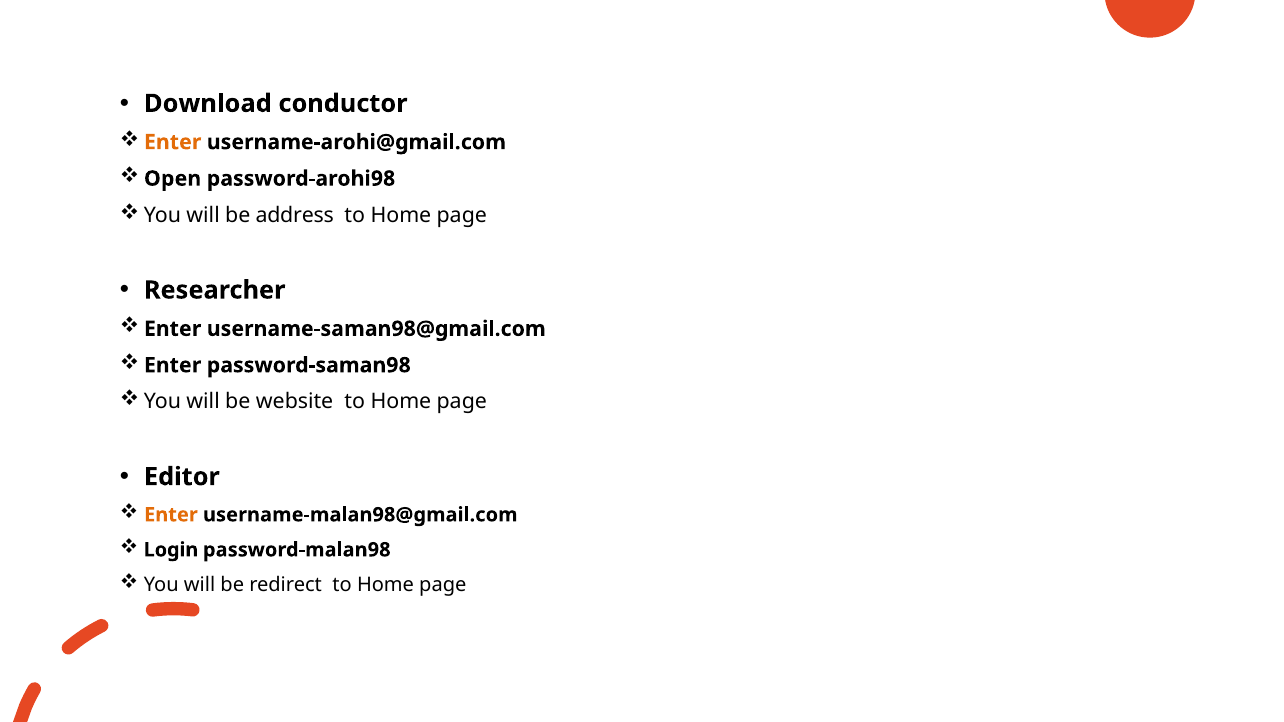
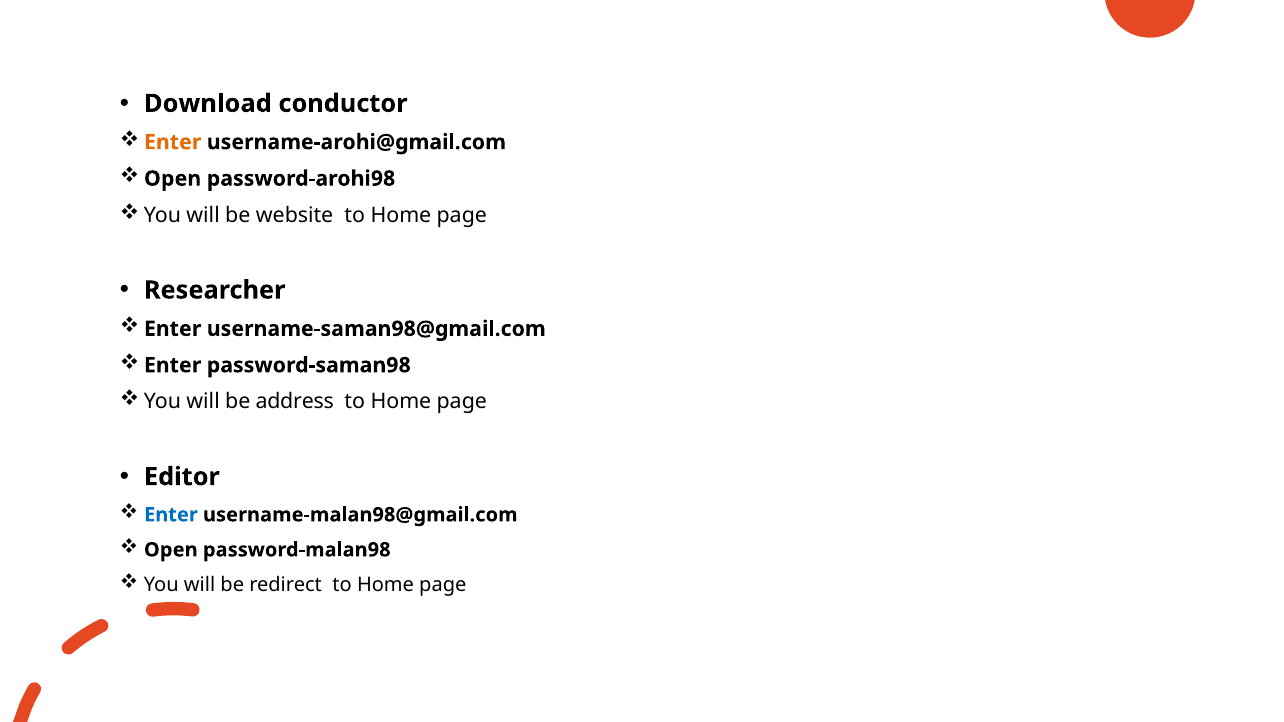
address: address -> website (295, 215)
website: website -> address (295, 402)
Enter colour: orange -> blue (171, 515)
Login: Login -> Open (171, 550)
